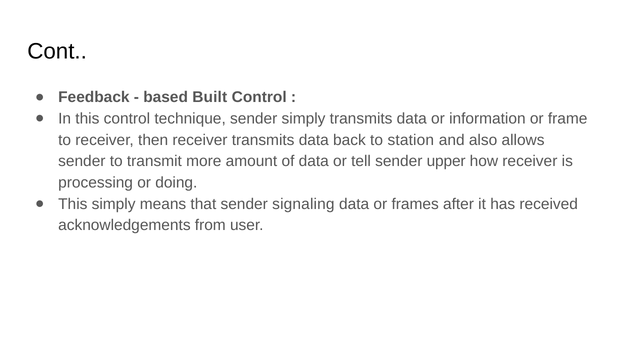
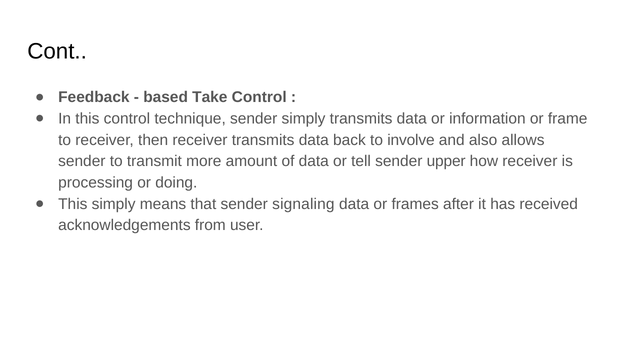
Built: Built -> Take (210, 97)
station: station -> involve (411, 140)
